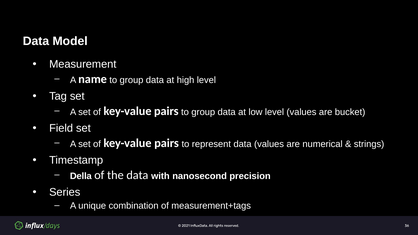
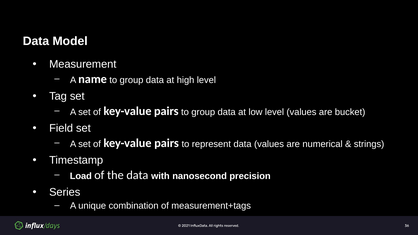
Della: Della -> Load (81, 176)
